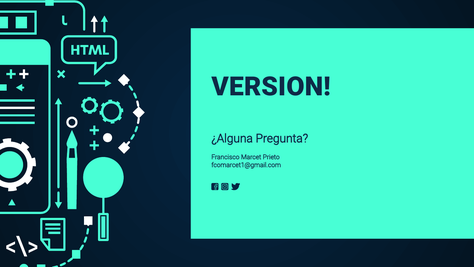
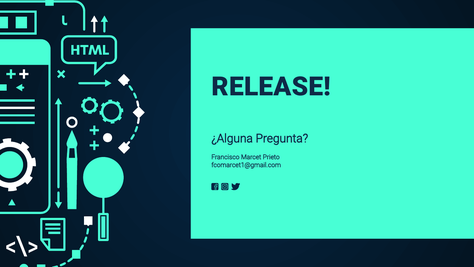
VERSION: VERSION -> RELEASE (271, 87)
